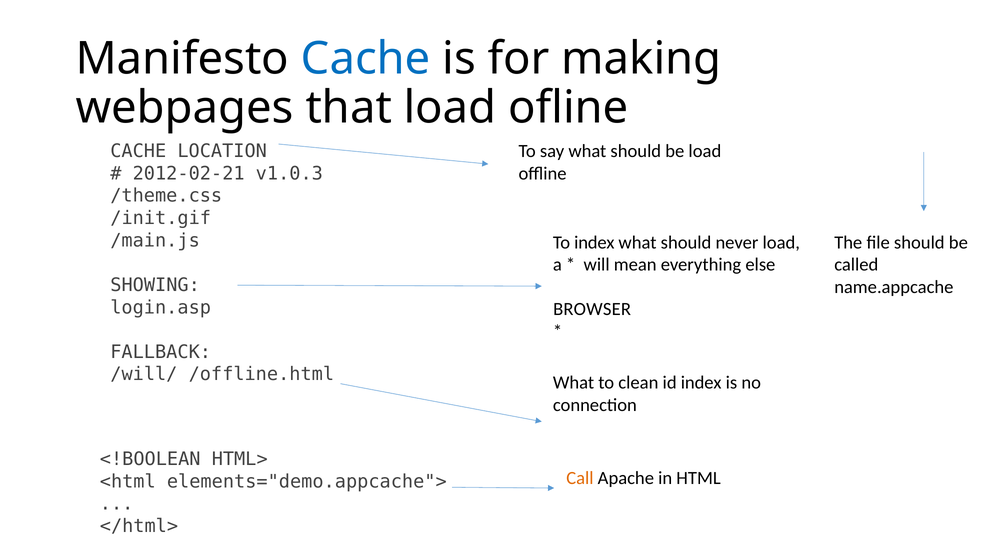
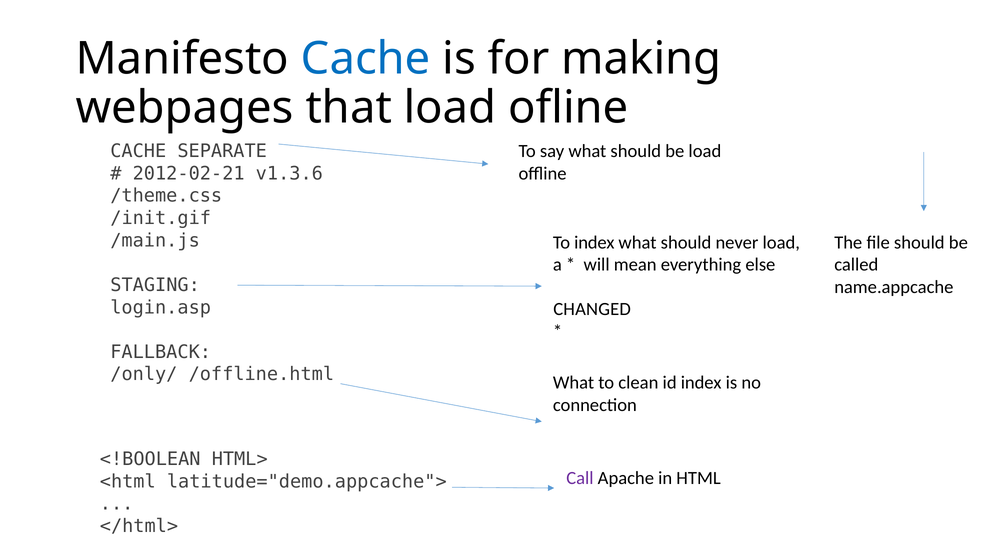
LOCATION: LOCATION -> SEPARATE (222, 151)
v1.0.3: v1.0.3 -> v1.3.6 (289, 173)
SHOWING: SHOWING -> STAGING (155, 285)
BROWSER: BROWSER -> CHANGED (592, 309)
/will/: /will/ -> /only/ (144, 374)
Call colour: orange -> purple (580, 478)
elements="demo.appcache">: elements="demo.appcache"> -> latitude="demo.appcache"> (307, 481)
